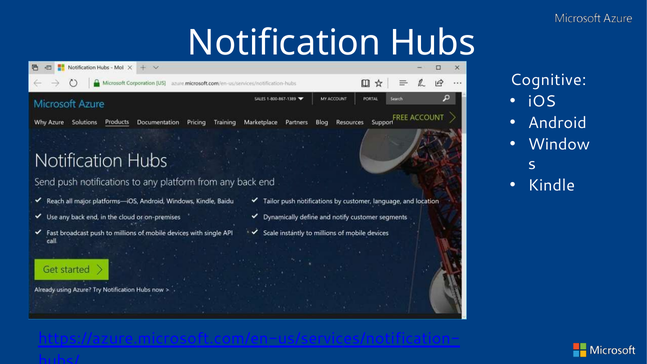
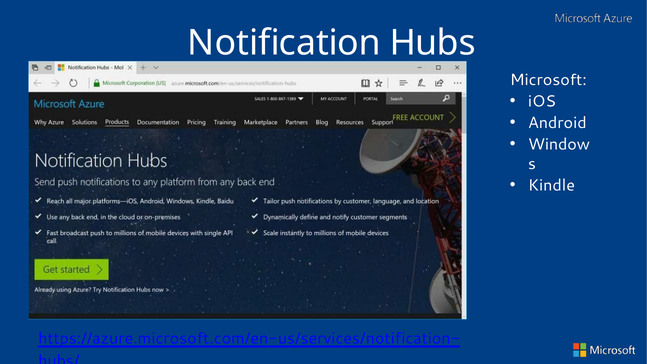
Cognitive: Cognitive -> Microsoft (548, 80)
